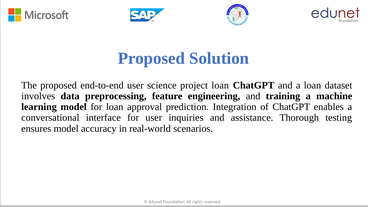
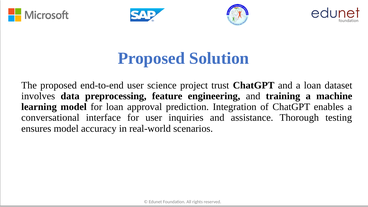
project loan: loan -> trust (220, 85)
